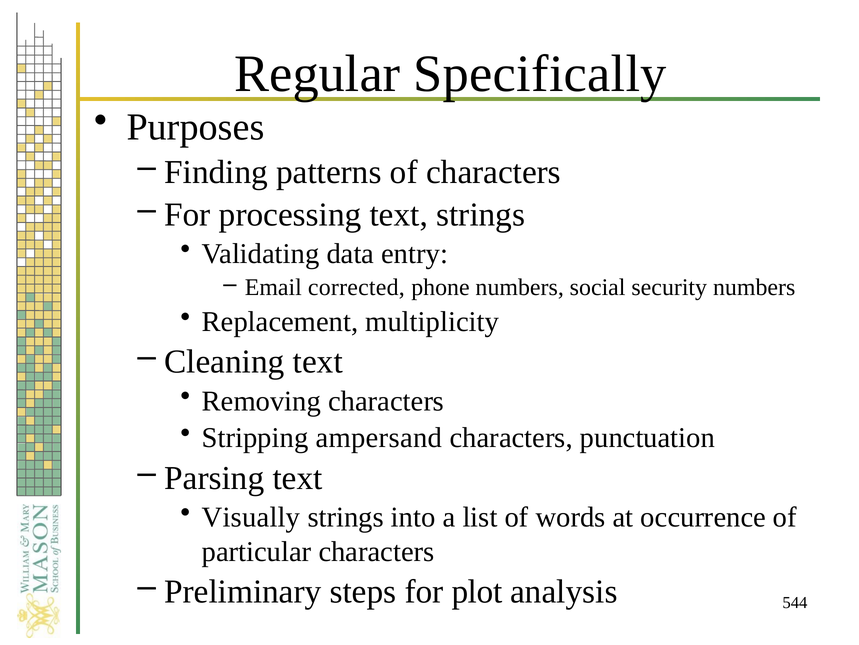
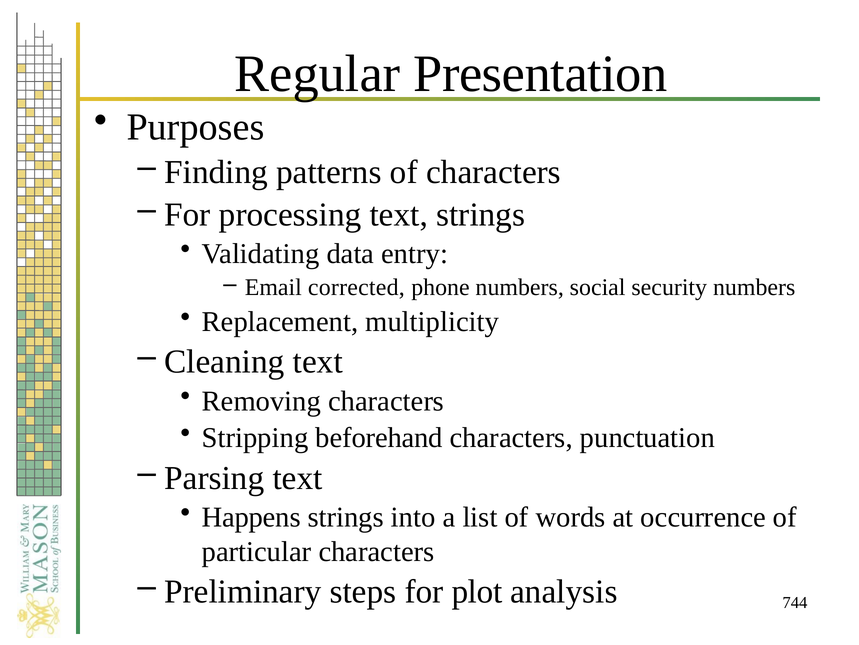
Specifically: Specifically -> Presentation (540, 74)
ampersand: ampersand -> beforehand (379, 437)
Visually: Visually -> Happens (251, 517)
544: 544 -> 744 (795, 602)
